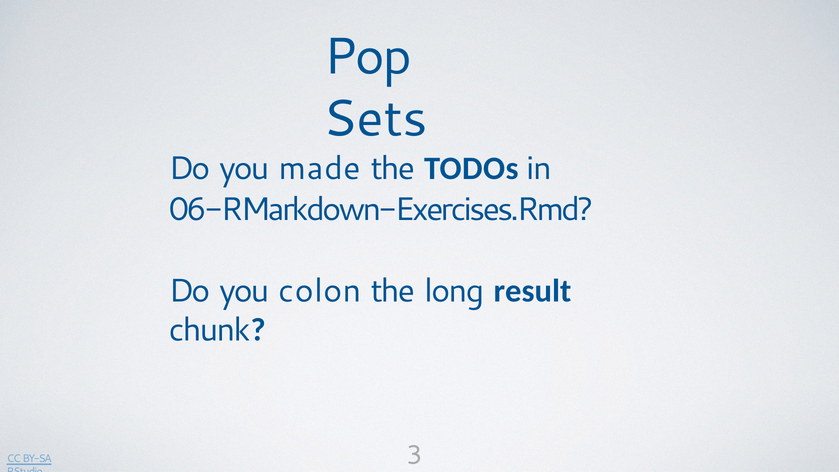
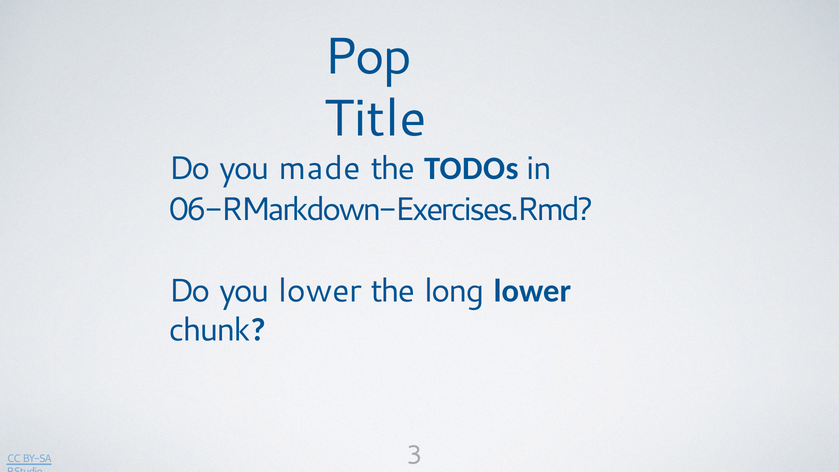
Sets: Sets -> Title (375, 119)
you colon: colon -> lower (320, 291)
long result: result -> lower (532, 291)
